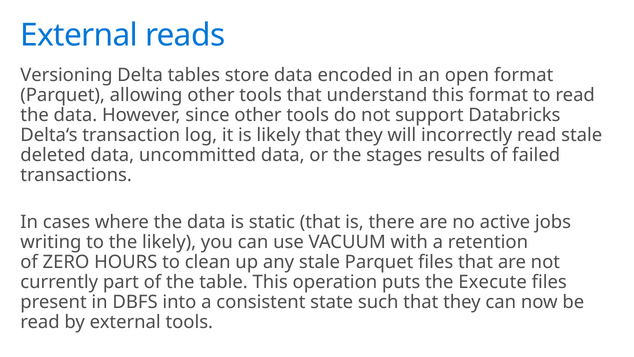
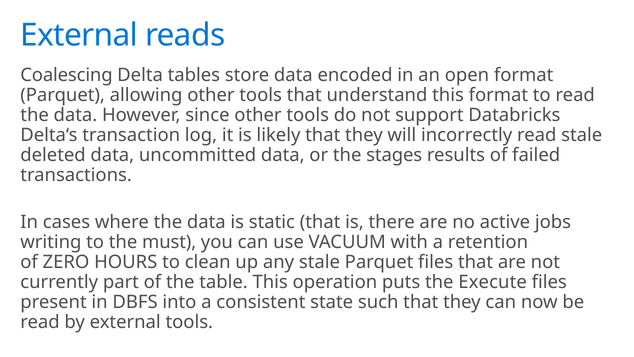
Versioning: Versioning -> Coalescing (66, 75)
the likely: likely -> must (169, 242)
